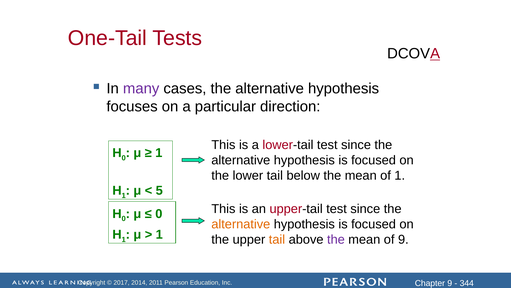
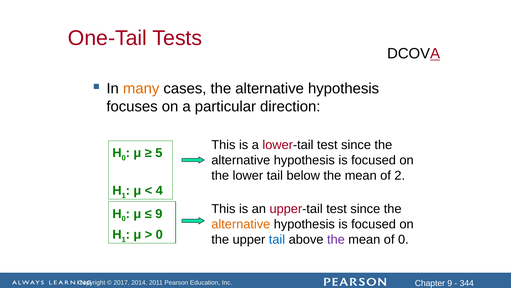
many colour: purple -> orange (141, 88)
1: 1 -> 5 (159, 153)
of 1: 1 -> 2 (400, 175)
5: 5 -> 4 (159, 190)
0: 0 -> 9 (159, 213)
1: 1 -> 0 (159, 234)
tail colour: orange -> blue (277, 239)
of 9: 9 -> 0 (403, 239)
